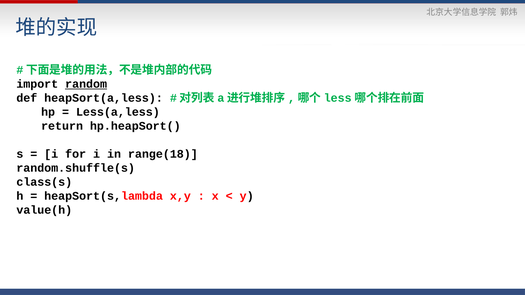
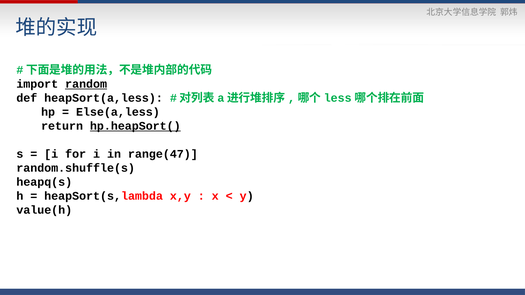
Less(a,less: Less(a,less -> Else(a,less (118, 112)
hp.heapSort( underline: none -> present (135, 126)
range(18: range(18 -> range(47 (163, 154)
class(s: class(s -> heapq(s (44, 182)
